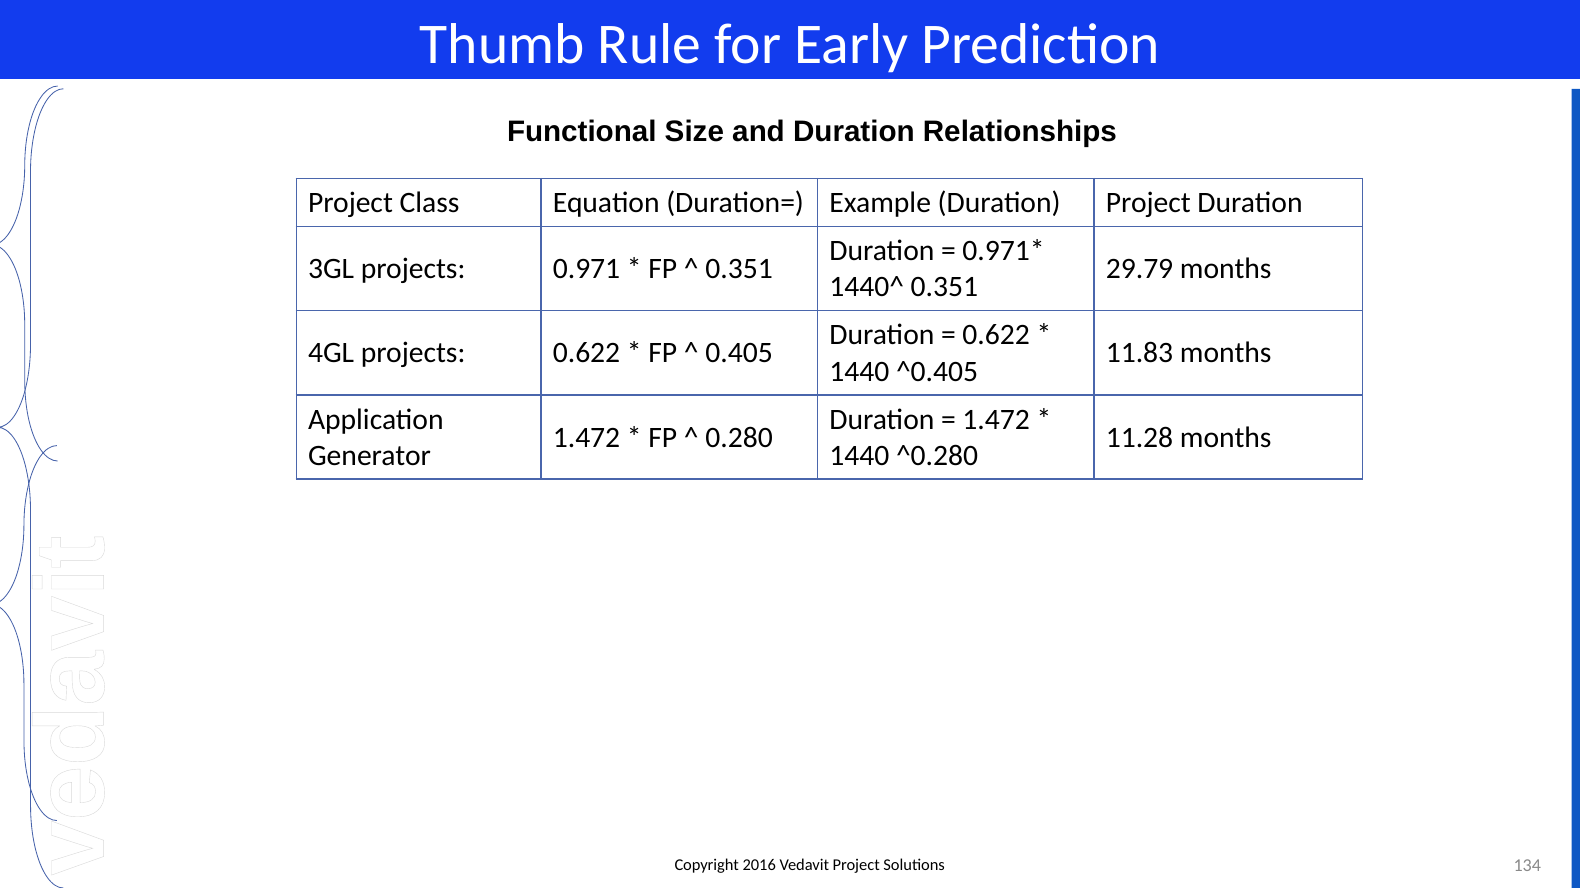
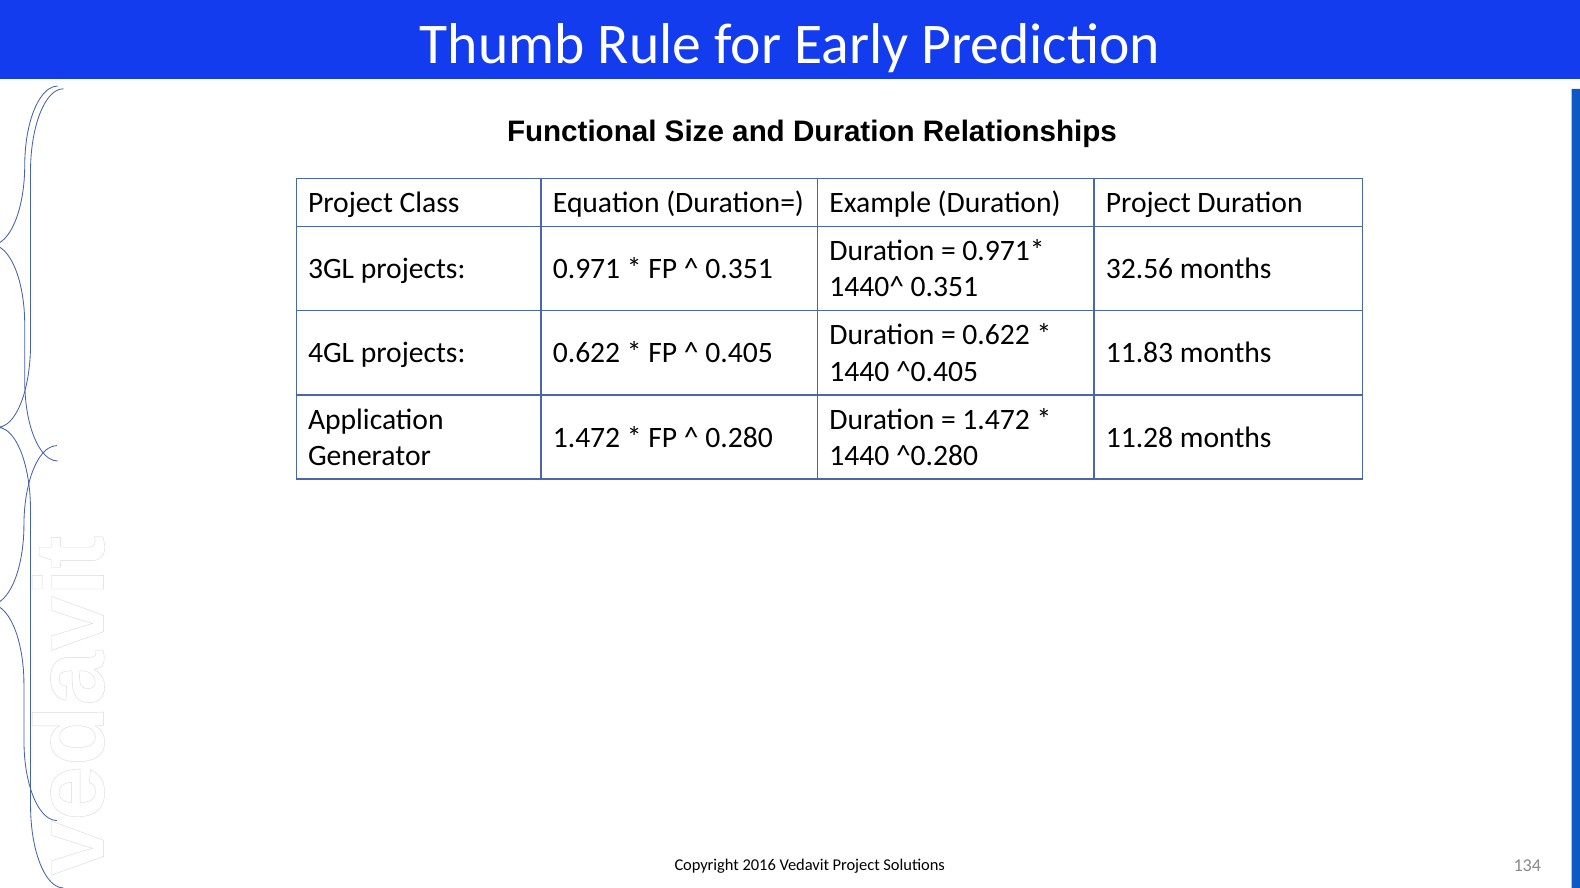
29.79: 29.79 -> 32.56 (1140, 269)
